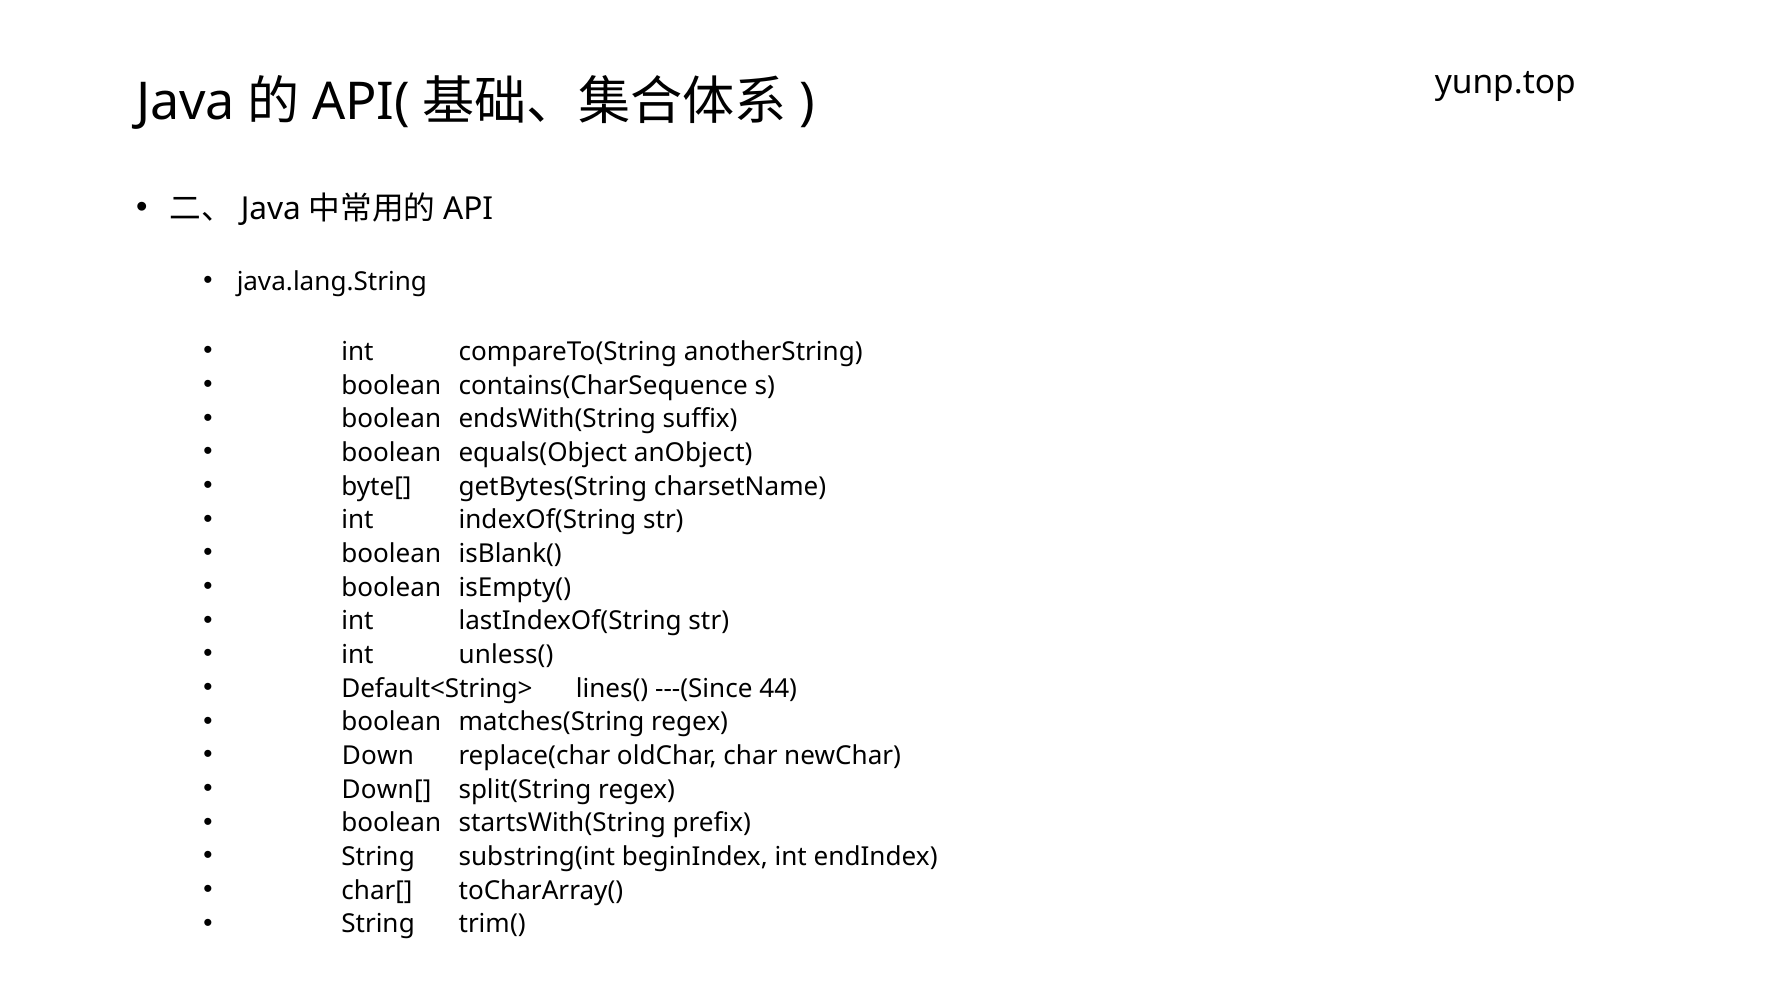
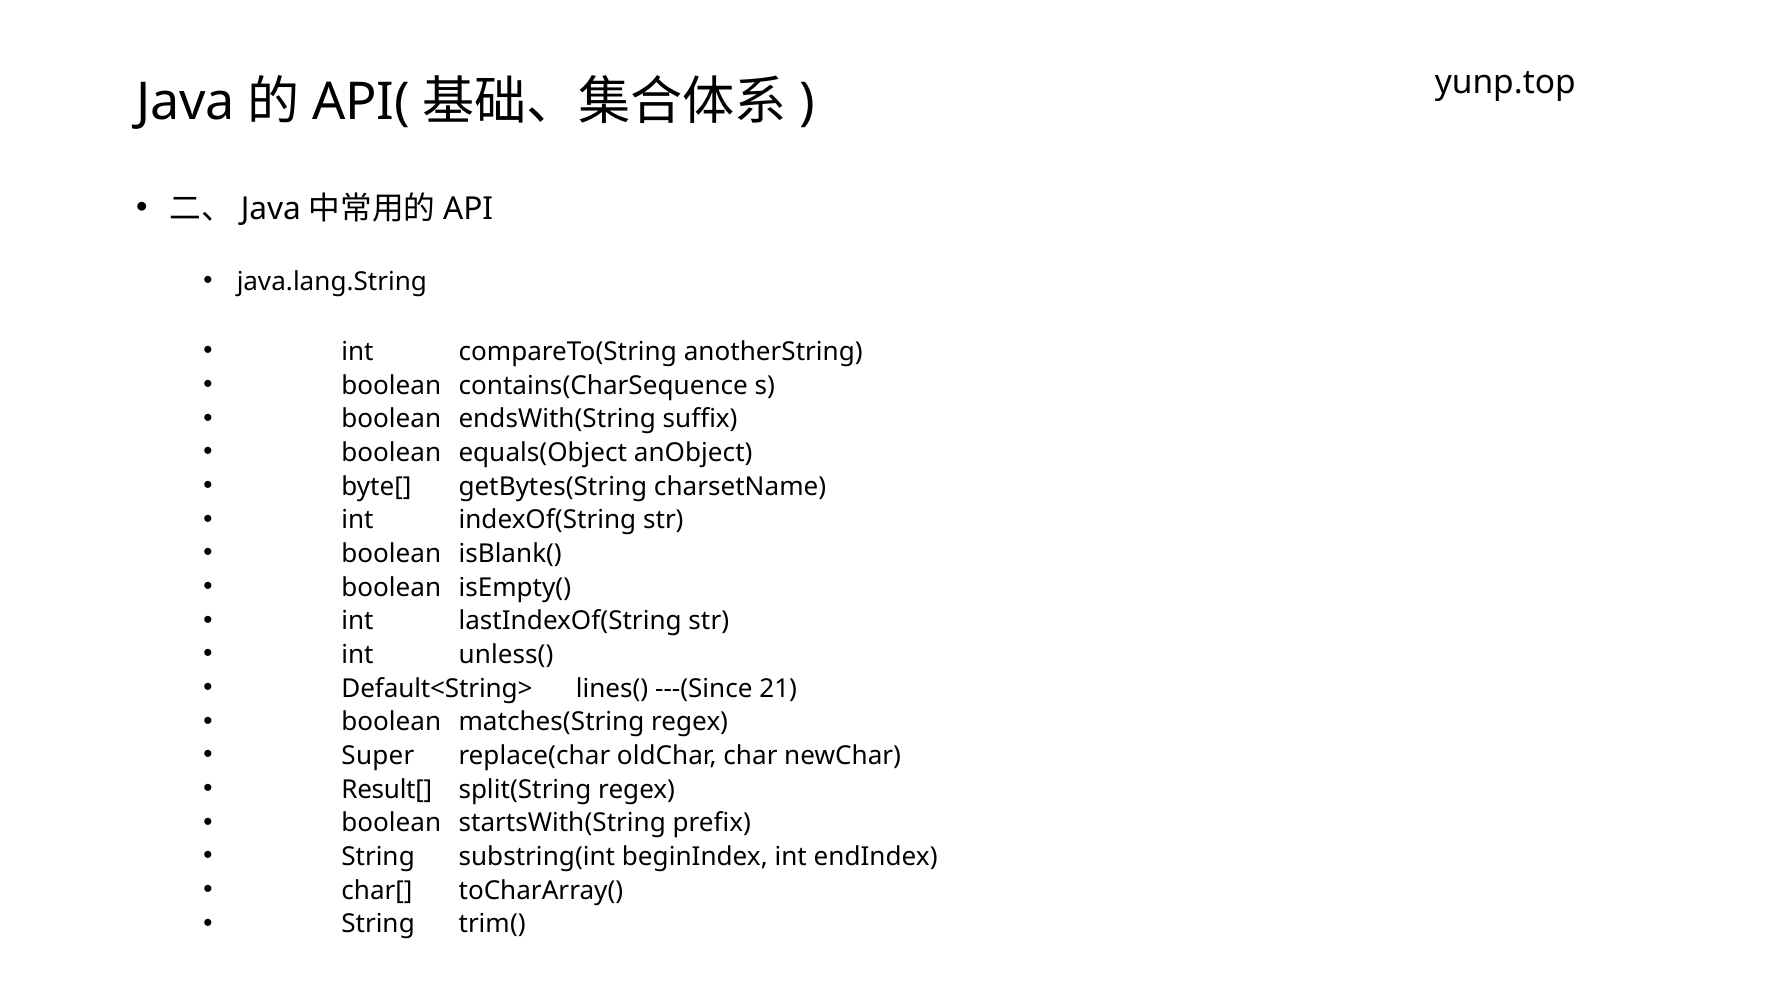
44: 44 -> 21 (778, 689)
Down: Down -> Super (378, 756)
Down[: Down[ -> Result[ (387, 790)
